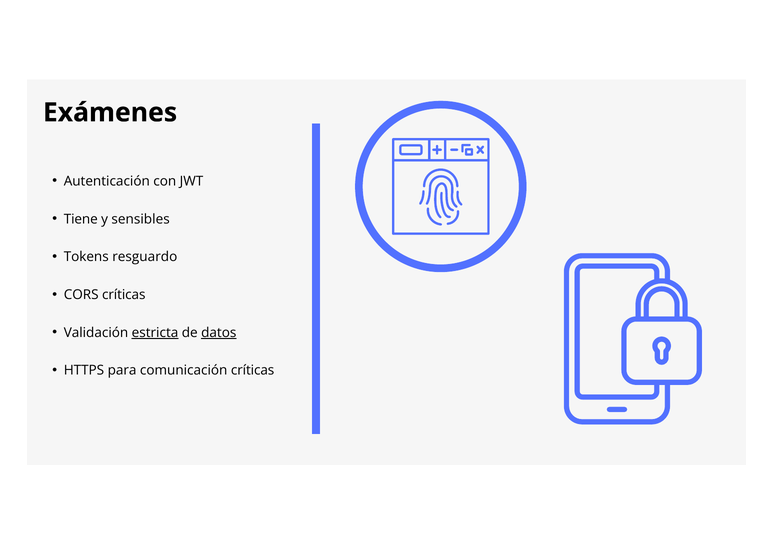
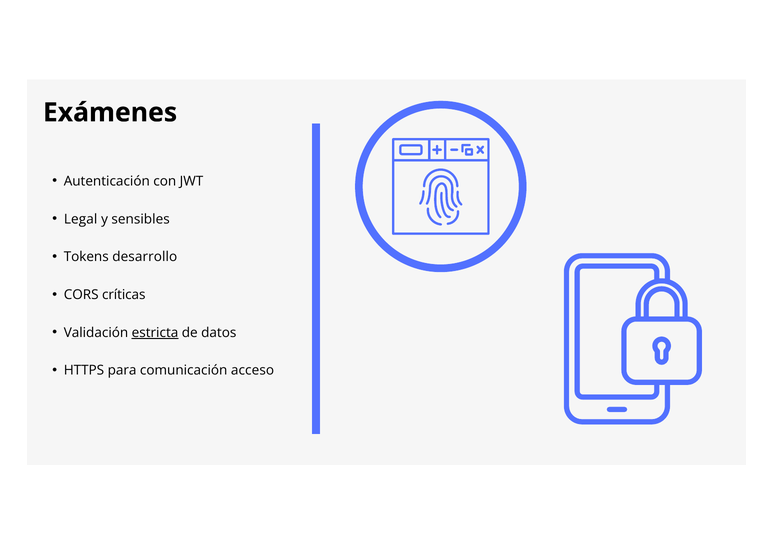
Tiene: Tiene -> Legal (81, 219)
resguardo: resguardo -> desarrollo (145, 257)
datos underline: present -> none (219, 333)
comunicación críticas: críticas -> acceso (252, 371)
